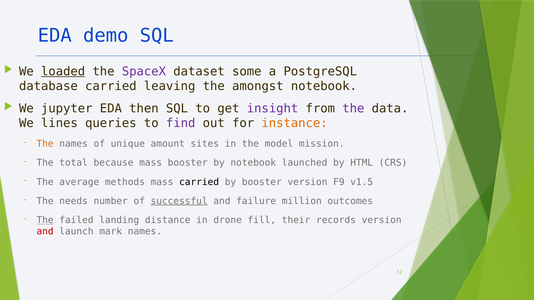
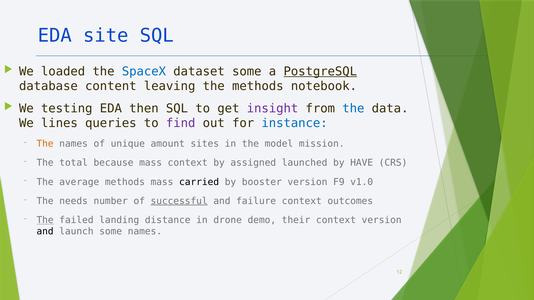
demo: demo -> site (106, 36)
loaded underline: present -> none (63, 71)
SpaceX colour: purple -> blue (144, 71)
PostgreSQL underline: none -> present (320, 71)
database carried: carried -> content (111, 86)
the amongst: amongst -> methods (258, 86)
jupyter: jupyter -> testing (67, 109)
the colour: purple -> blue (353, 109)
instance colour: orange -> blue (295, 123)
mass booster: booster -> context (188, 163)
by notebook: notebook -> assigned (253, 163)
HTML: HTML -> HAVE (362, 163)
v1.5: v1.5 -> v1.0 (362, 182)
failure million: million -> context (302, 201)
fill: fill -> demo (262, 220)
their records: records -> context (336, 220)
and colour: red -> black (45, 232)
launch mark: mark -> some (111, 232)
